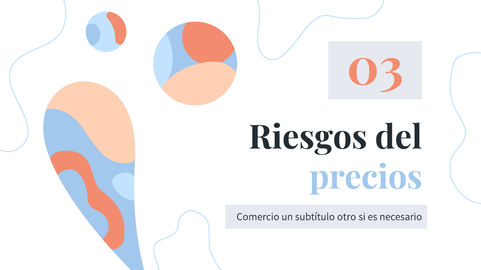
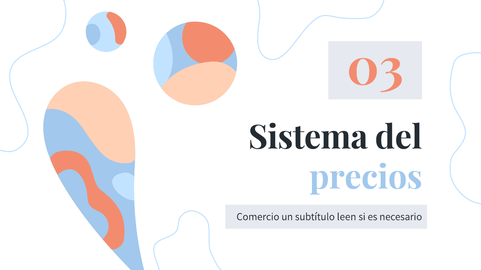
Riesgos: Riesgos -> Sistema (308, 138)
otro: otro -> leen (347, 217)
